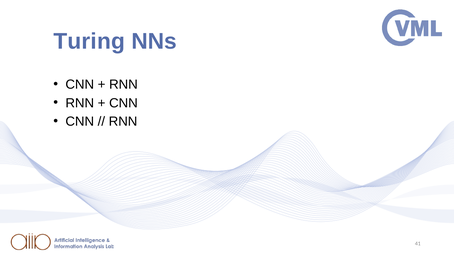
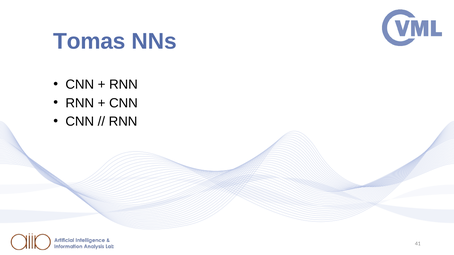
Turing: Turing -> Tomas (89, 41)
